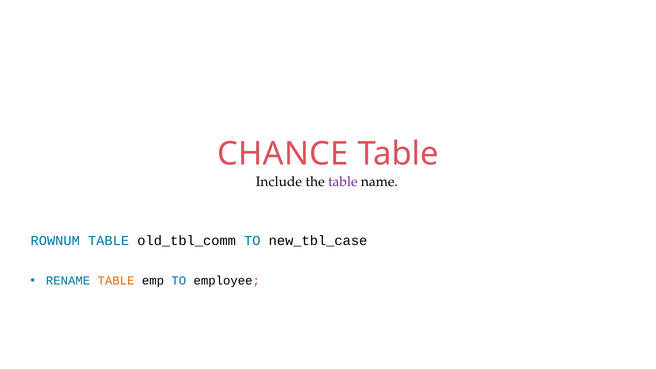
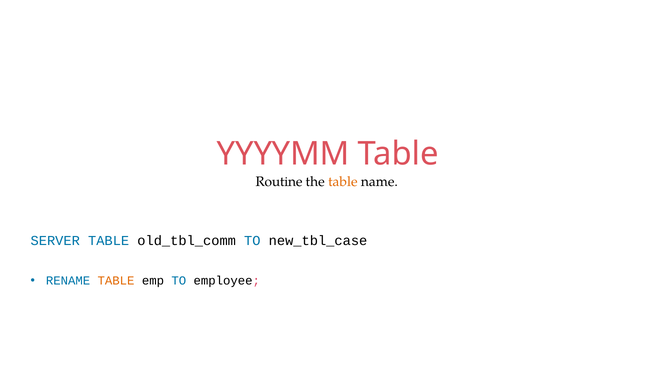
CHANCE: CHANCE -> YYYYMM (283, 154)
Include: Include -> Routine (279, 182)
table colour: purple -> orange (343, 182)
ROWNUM: ROWNUM -> SERVER (55, 241)
